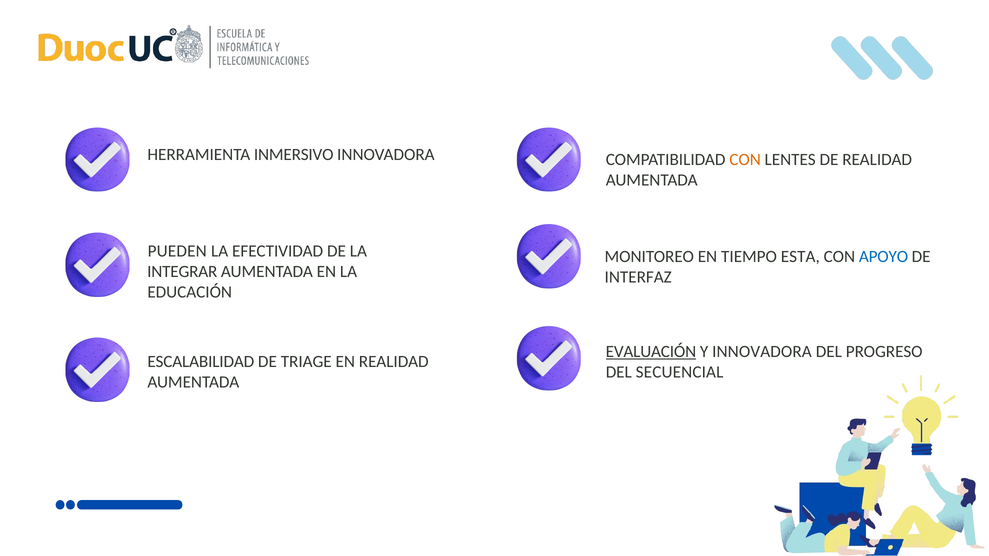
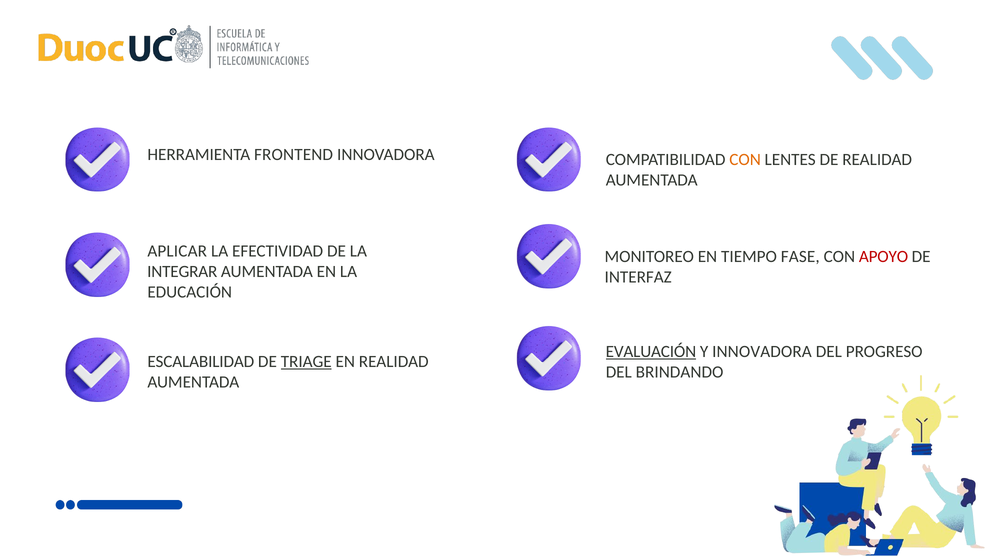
INMERSIVO: INMERSIVO -> FRONTEND (294, 154)
PUEDEN: PUEDEN -> APLICAR (177, 251)
ESTA: ESTA -> FASE (800, 257)
APOYO colour: blue -> red (884, 257)
TRIAGE underline: none -> present (306, 362)
SECUENCIAL: SECUENCIAL -> BRINDANDO (680, 372)
